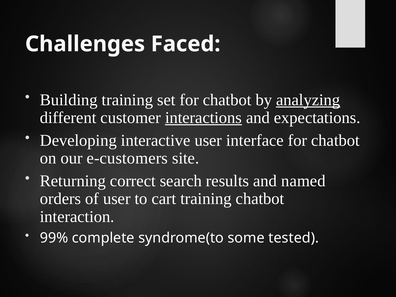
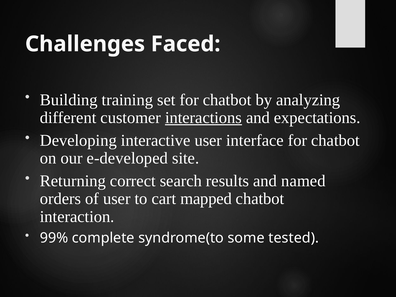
analyzing underline: present -> none (308, 100)
e-customers: e-customers -> e-developed (127, 158)
cart training: training -> mapped (206, 199)
